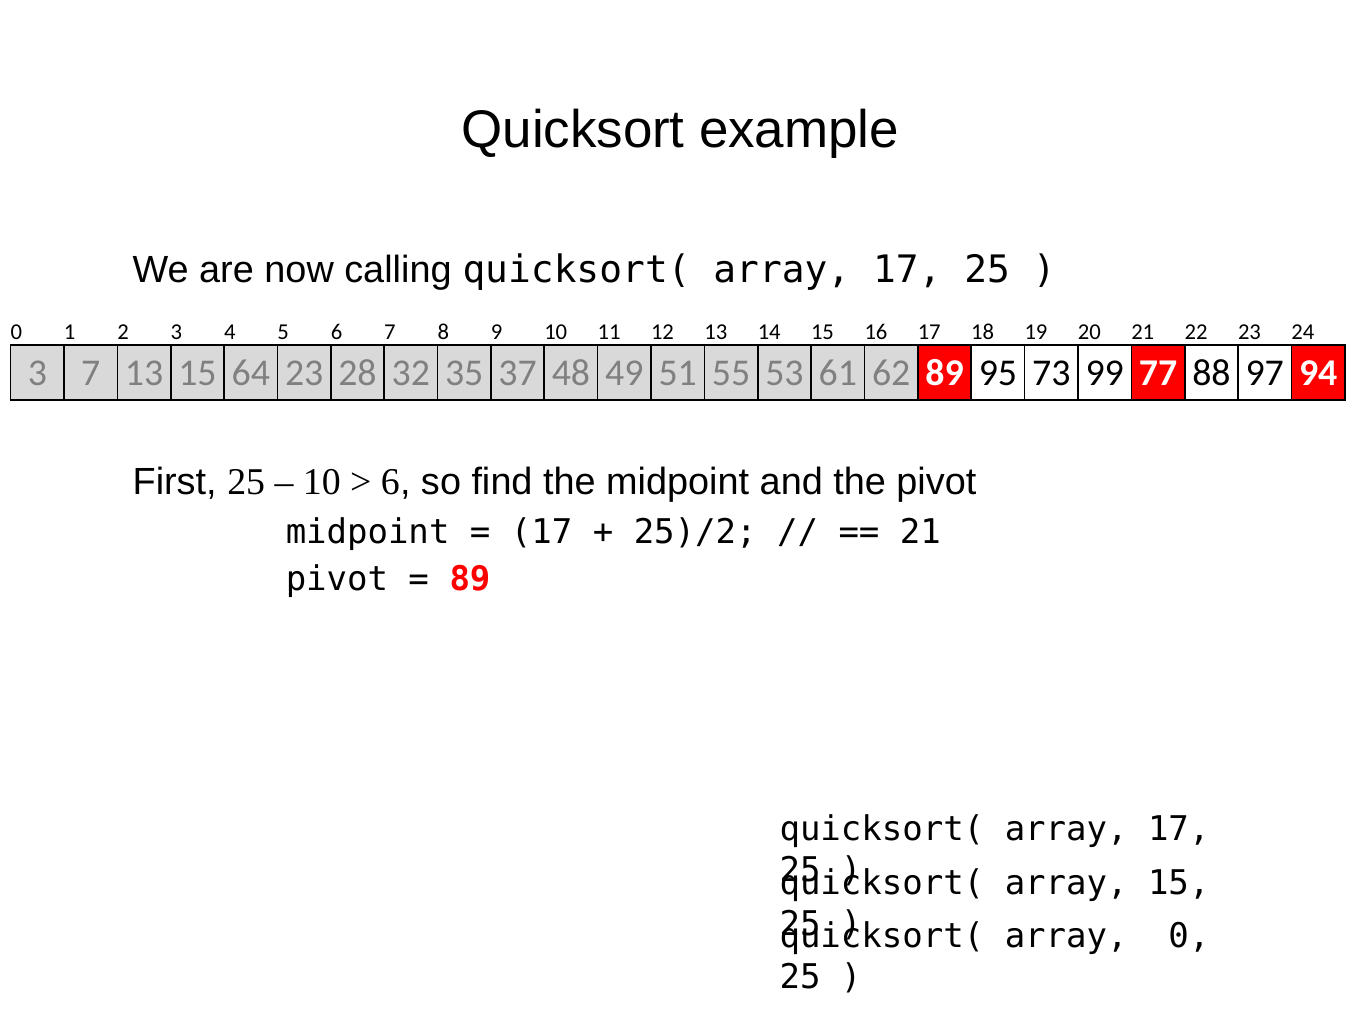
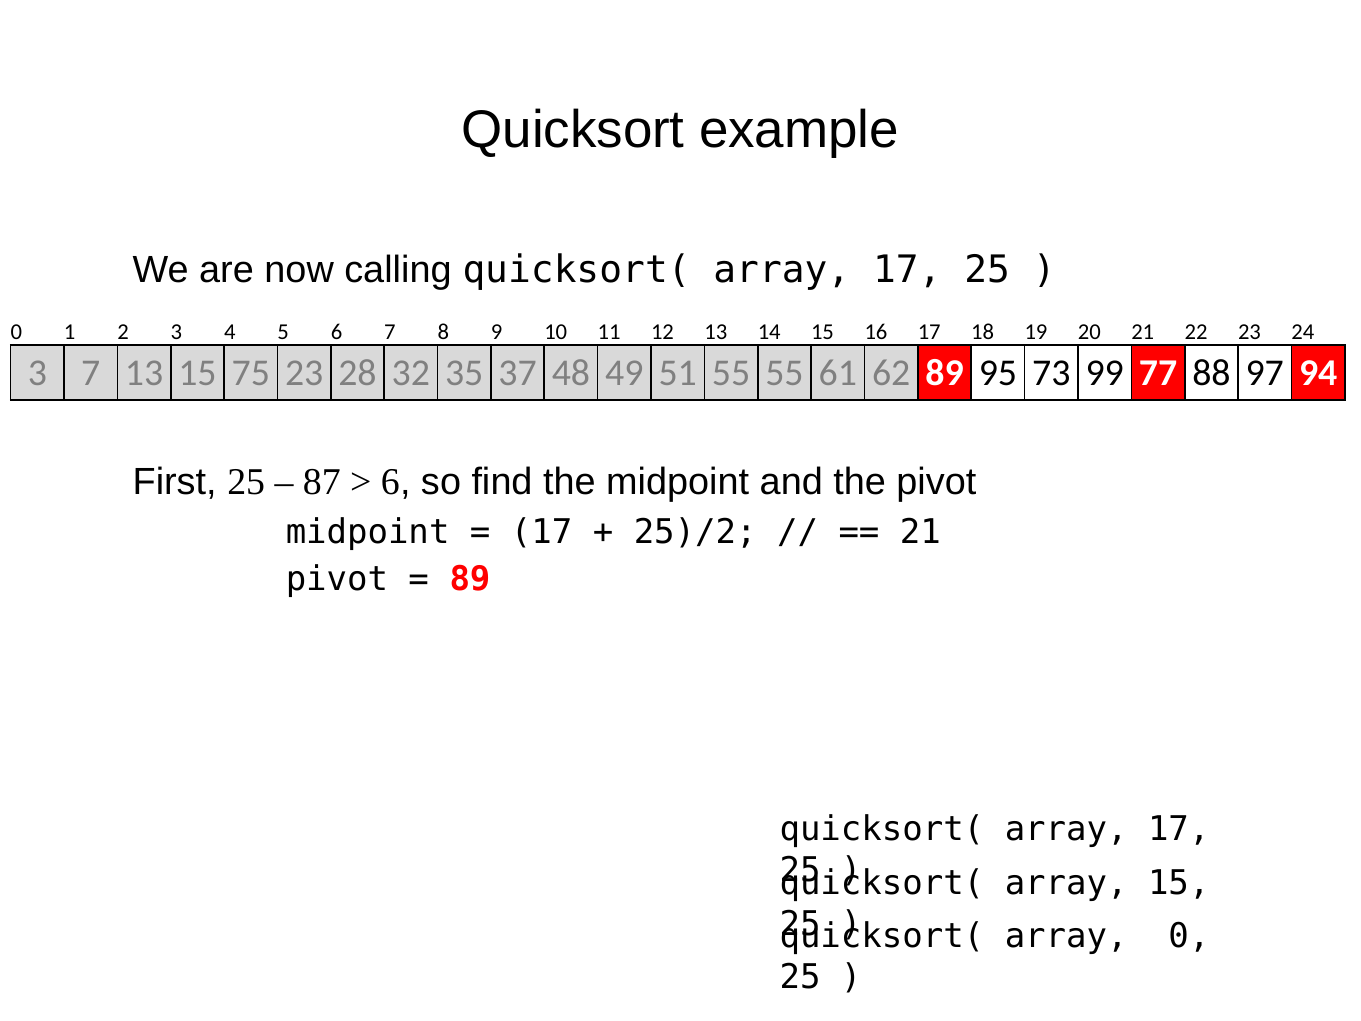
64: 64 -> 75 (251, 373)
55 53: 53 -> 55 (784, 373)
10: 10 -> 87 (322, 482)
